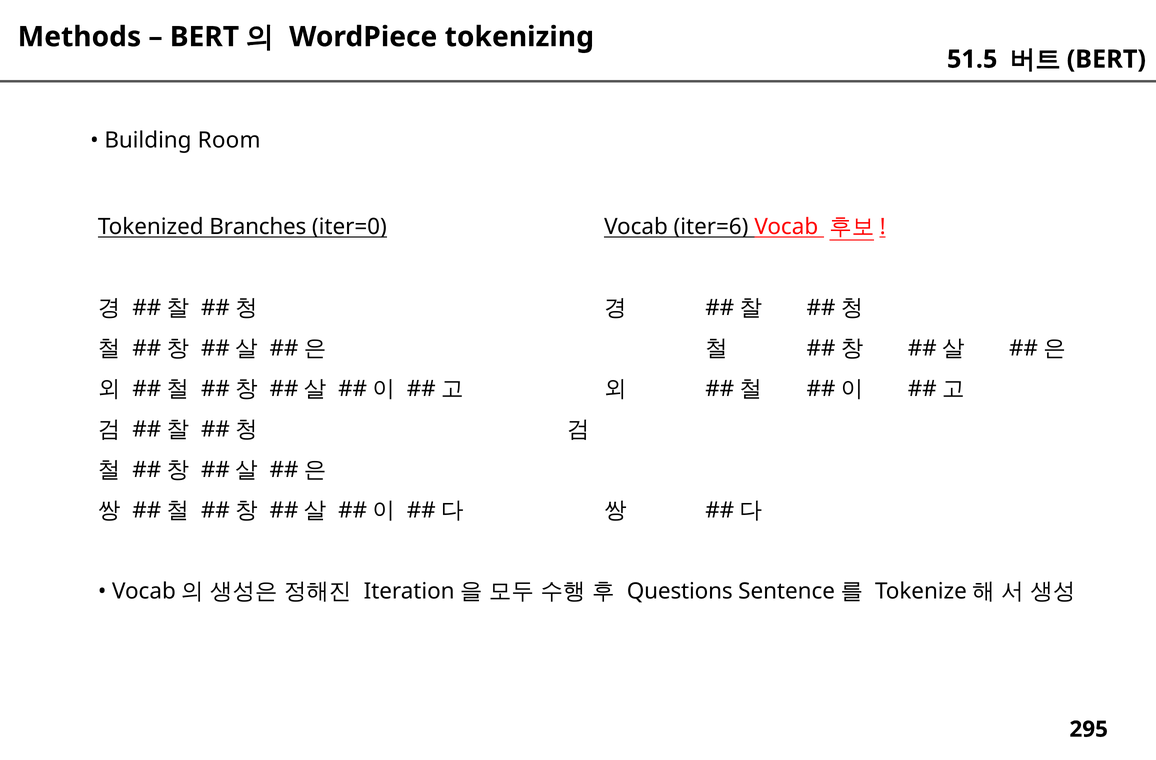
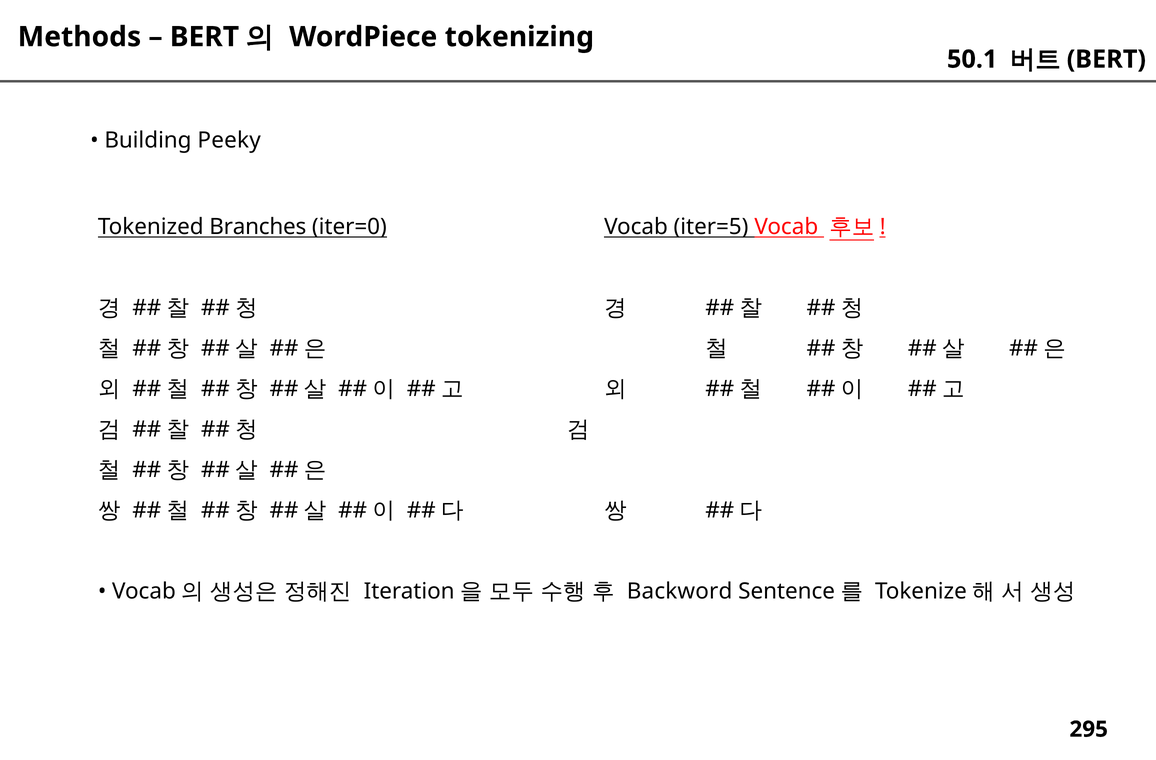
51.5: 51.5 -> 50.1 (972, 59)
Room: Room -> Peeky (229, 140)
iter=6: iter=6 -> iter=5 (711, 227)
Questions: Questions -> Backword (680, 591)
